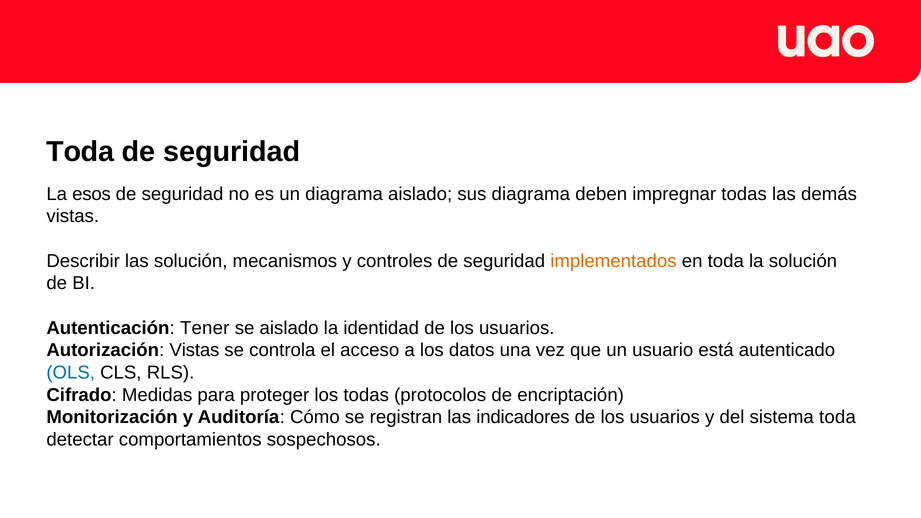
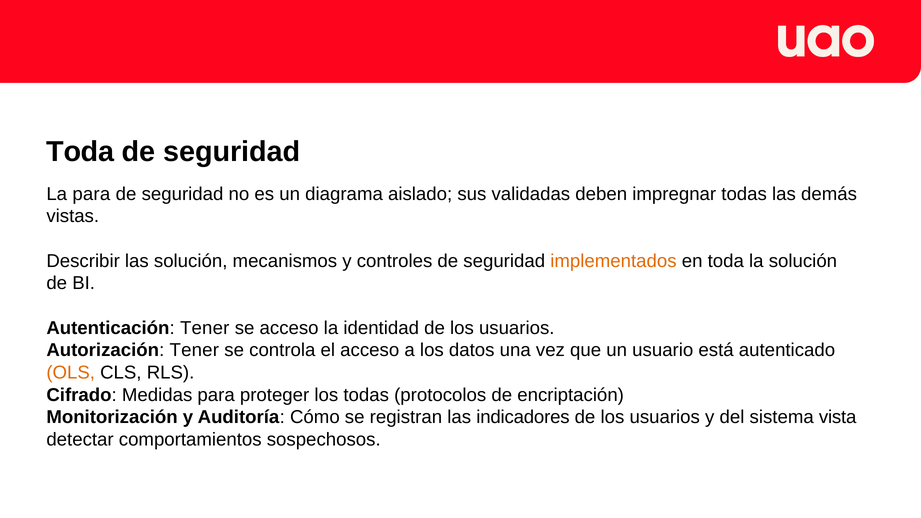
La esos: esos -> para (91, 194)
sus diagrama: diagrama -> validadas (531, 194)
se aislado: aislado -> acceso (289, 328)
Autorización Vistas: Vistas -> Tener (194, 350)
OLS colour: blue -> orange (71, 373)
sistema toda: toda -> vista (838, 417)
